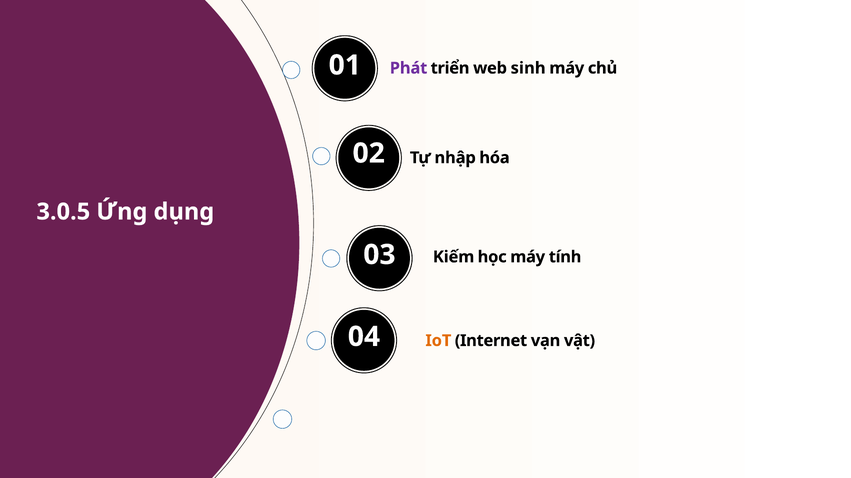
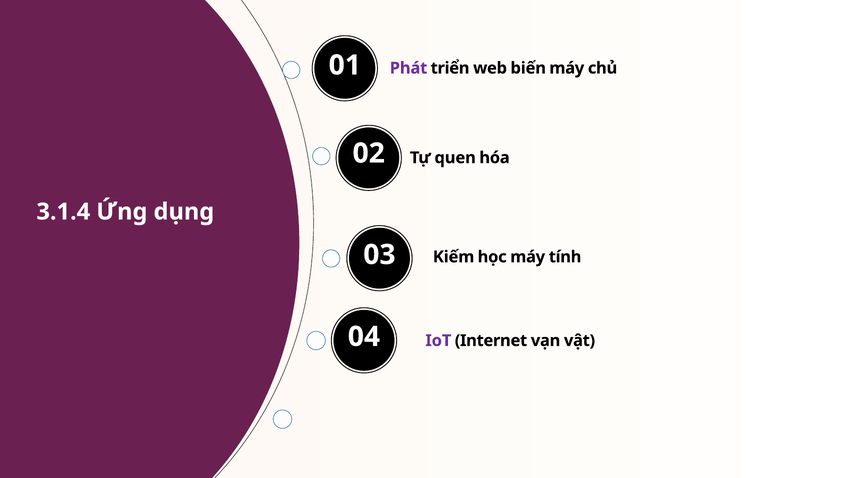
sinh: sinh -> biến (528, 68)
nhập: nhập -> quen (455, 158)
3.0.5: 3.0.5 -> 3.1.4 (63, 212)
IoT colour: orange -> purple (438, 341)
